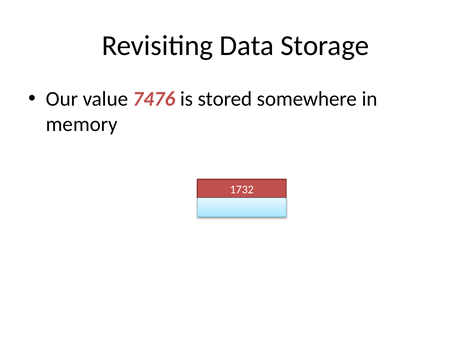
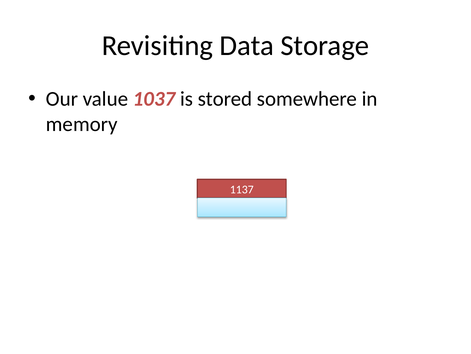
7476: 7476 -> 1037 (154, 99)
1732: 1732 -> 1137 (242, 189)
